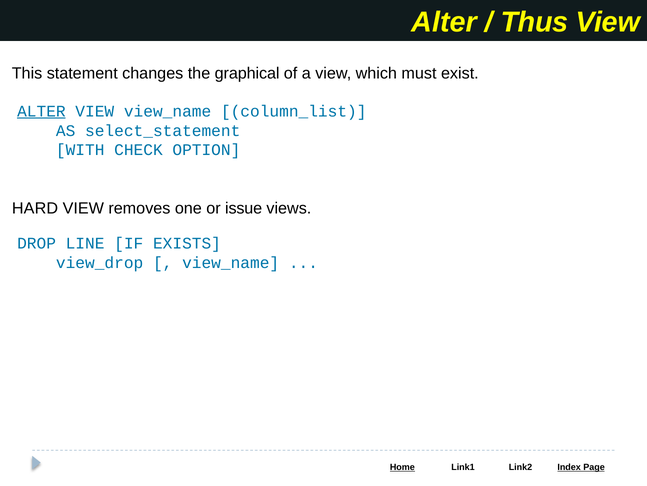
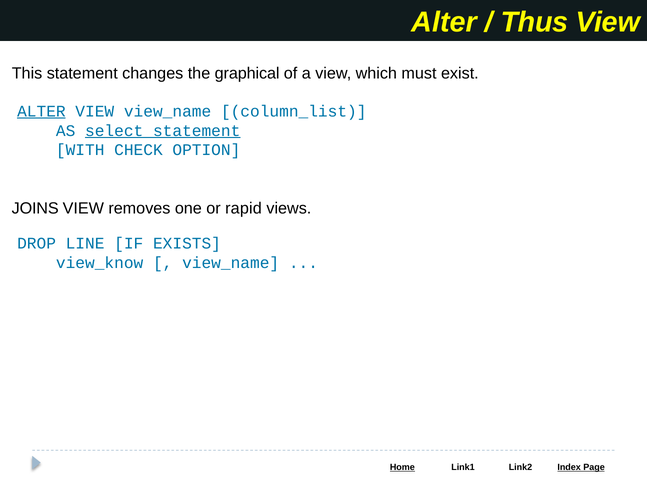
select_statement underline: none -> present (163, 130)
HARD: HARD -> JOINS (35, 208)
issue: issue -> rapid (243, 208)
view_drop: view_drop -> view_know (100, 263)
